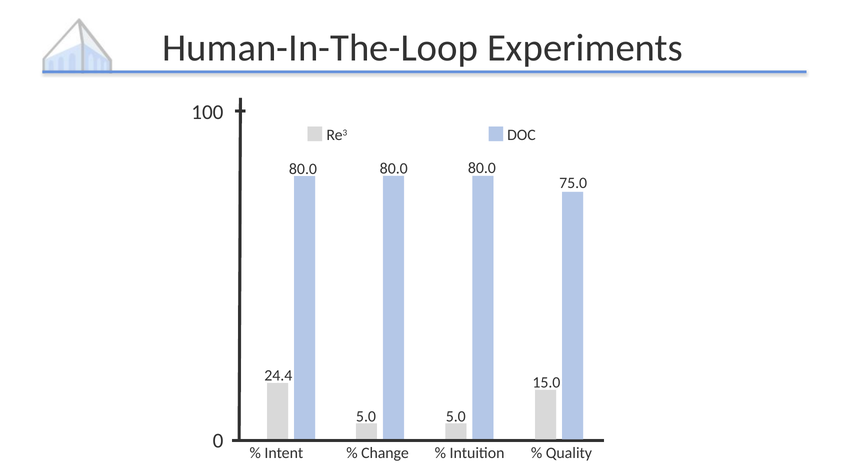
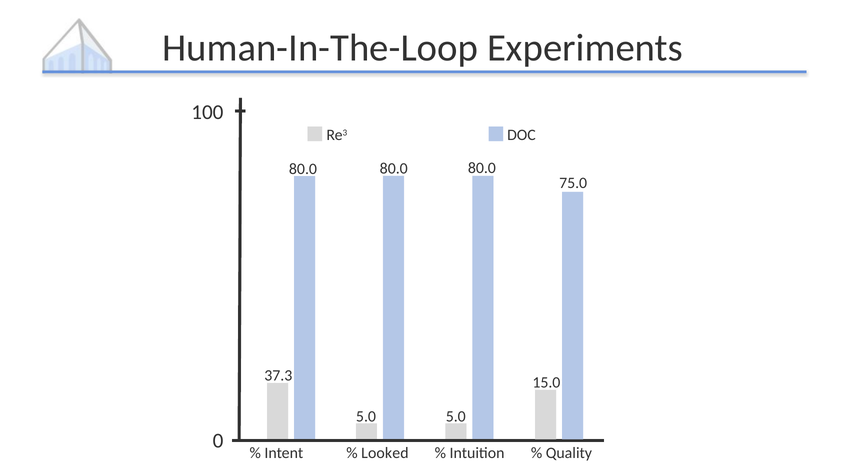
24.4: 24.4 -> 37.3 (278, 375)
Change: Change -> Looked (385, 453)
